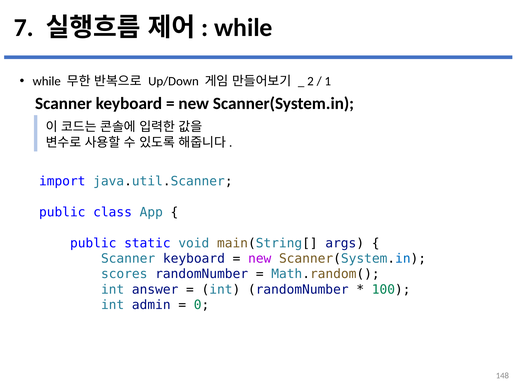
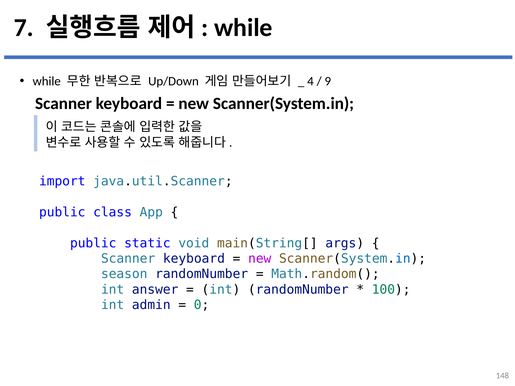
2: 2 -> 4 (311, 81)
1: 1 -> 9 (328, 81)
scores: scores -> season (124, 274)
